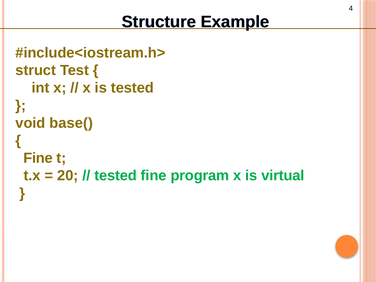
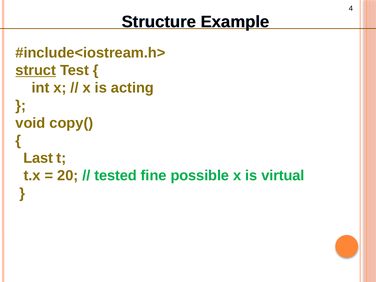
struct underline: none -> present (36, 70)
is tested: tested -> acting (132, 88)
base(: base( -> copy( (71, 123)
Fine: Fine -> Last (38, 158)
program: program -> possible (200, 176)
